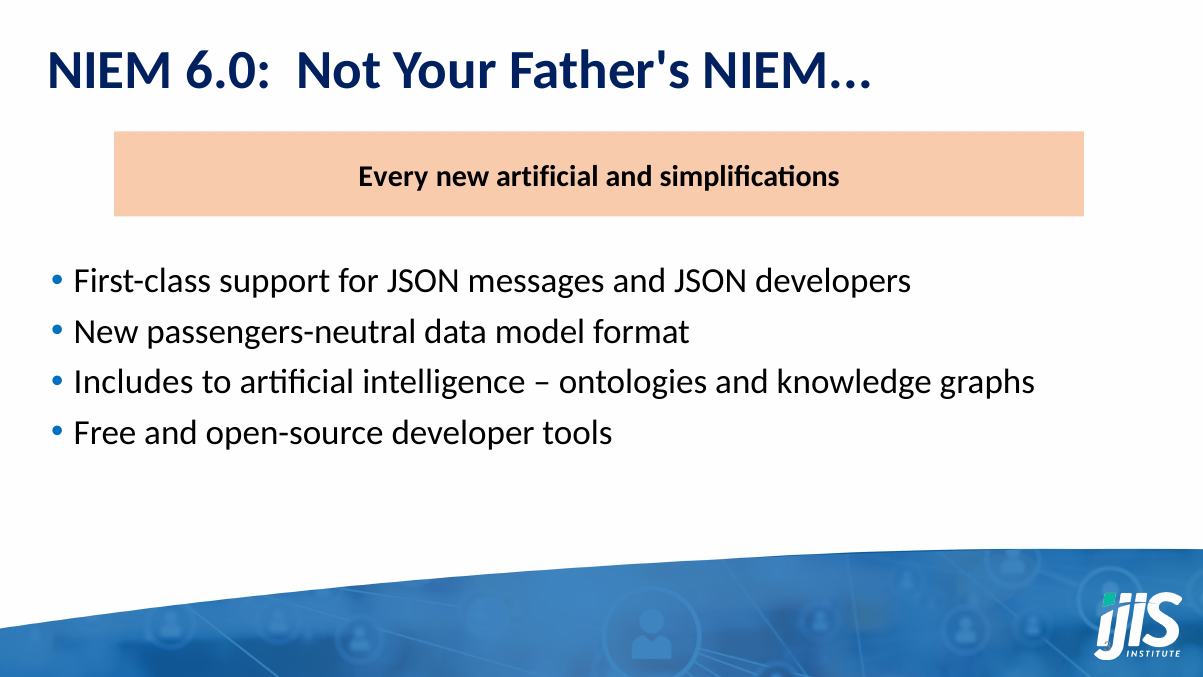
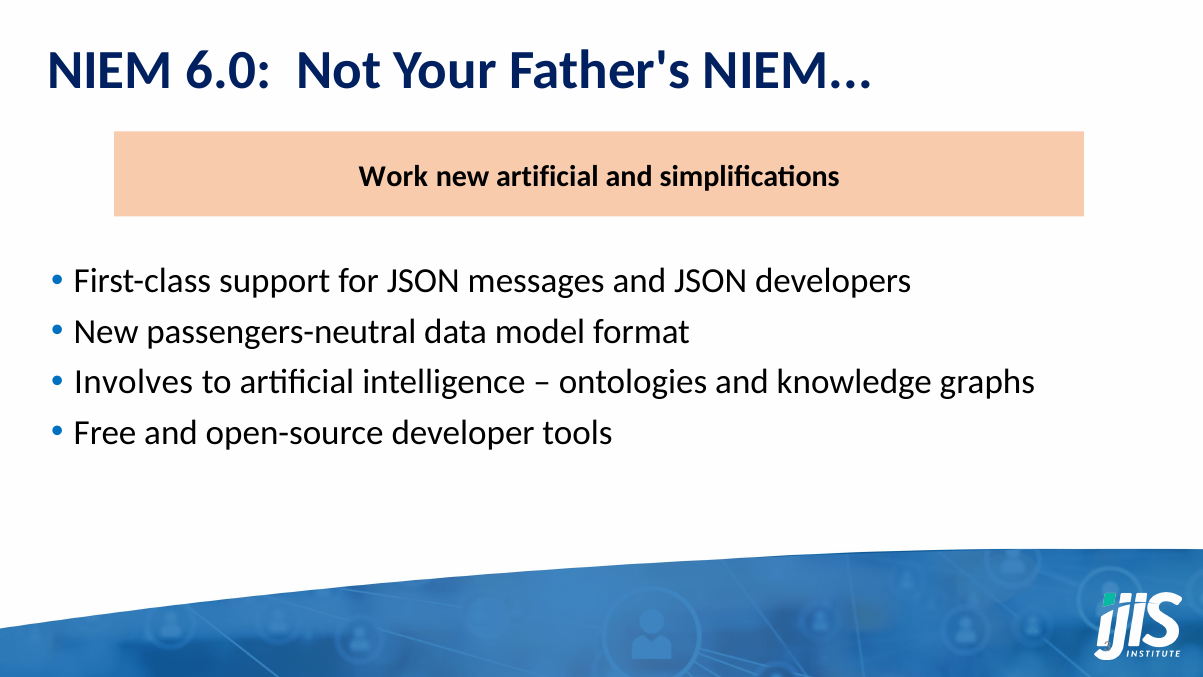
Every: Every -> Work (393, 176)
Includes: Includes -> Involves (134, 382)
